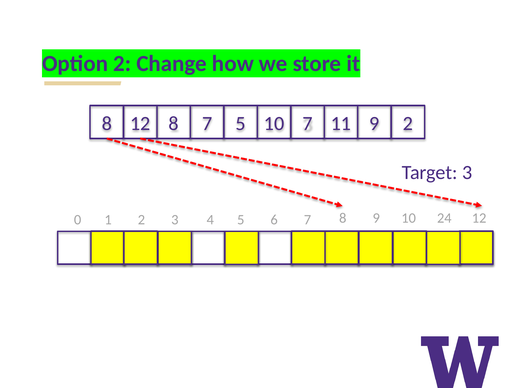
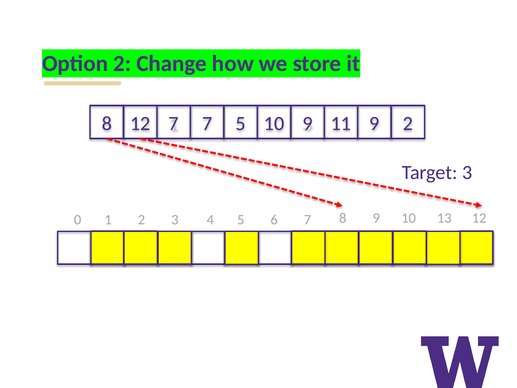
12 8: 8 -> 7 (174, 123)
10 7: 7 -> 9 (307, 123)
24: 24 -> 13 (444, 218)
